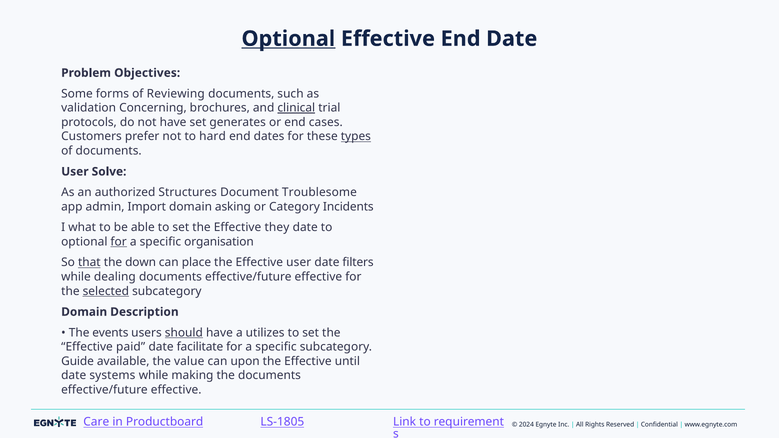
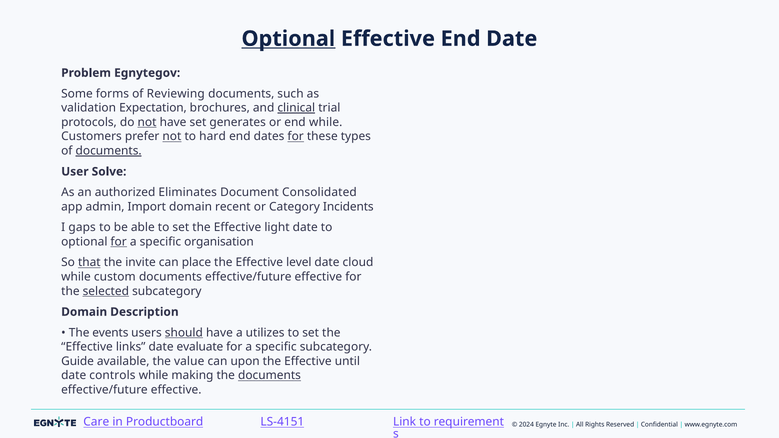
Objectives: Objectives -> Egnytegov (147, 73)
Concerning: Concerning -> Expectation (153, 108)
not underline: none -> present (147, 122)
end cases: cases -> while (326, 122)
not underline: none -> present (172, 137)
for underline: none -> present (296, 137)
types underline: present -> none (356, 137)
documents underline: none -> present (109, 151)
Structures: Structures -> Eliminates (188, 192)
Troublesome: Troublesome -> Consolidated (319, 192)
asking: asking -> recent (233, 207)
what: what -> gaps (82, 228)
they: they -> light (277, 228)
down: down -> invite (141, 263)
Effective user: user -> level (299, 263)
filters: filters -> cloud (358, 263)
dealing: dealing -> custom (115, 277)
paid: paid -> links (131, 347)
facilitate: facilitate -> evaluate (200, 347)
systems: systems -> controls (112, 376)
documents underline: none -> present (270, 376)
LS-1805: LS-1805 -> LS-4151 (282, 422)
